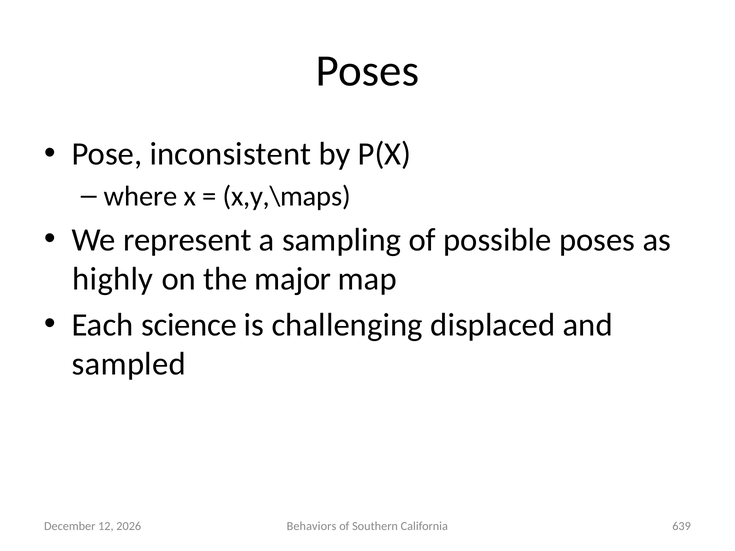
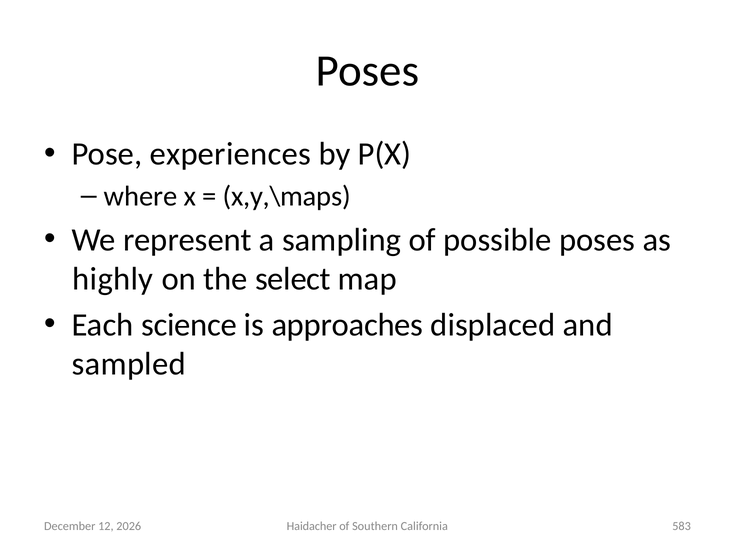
inconsistent: inconsistent -> experiences (230, 154)
major: major -> select (293, 279)
challenging: challenging -> approaches (347, 325)
Behaviors: Behaviors -> Haidacher (312, 526)
639: 639 -> 583 (682, 526)
